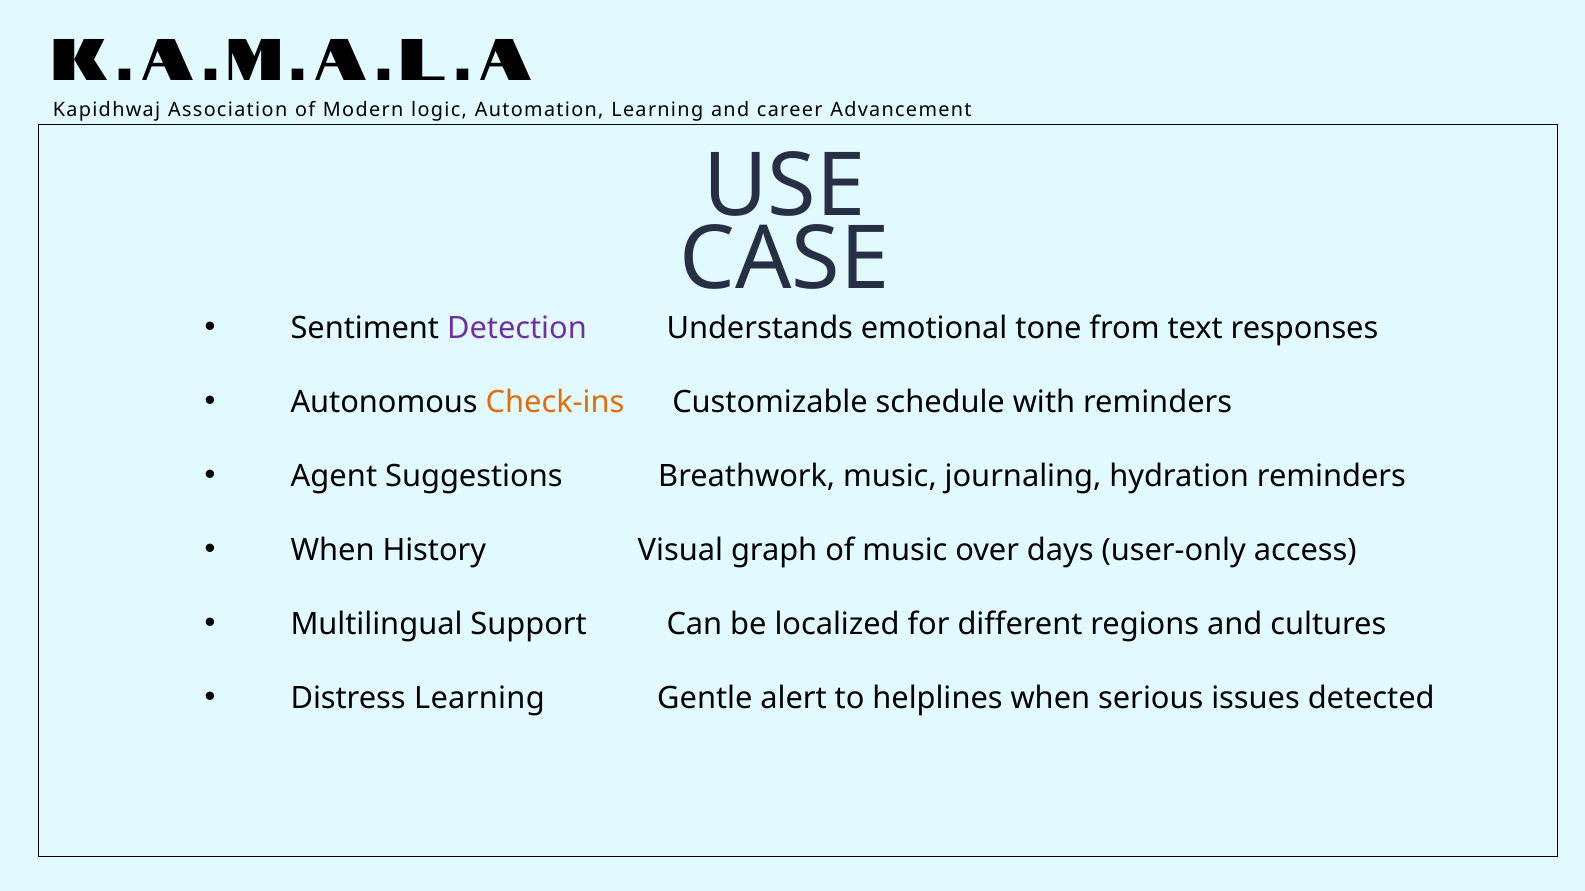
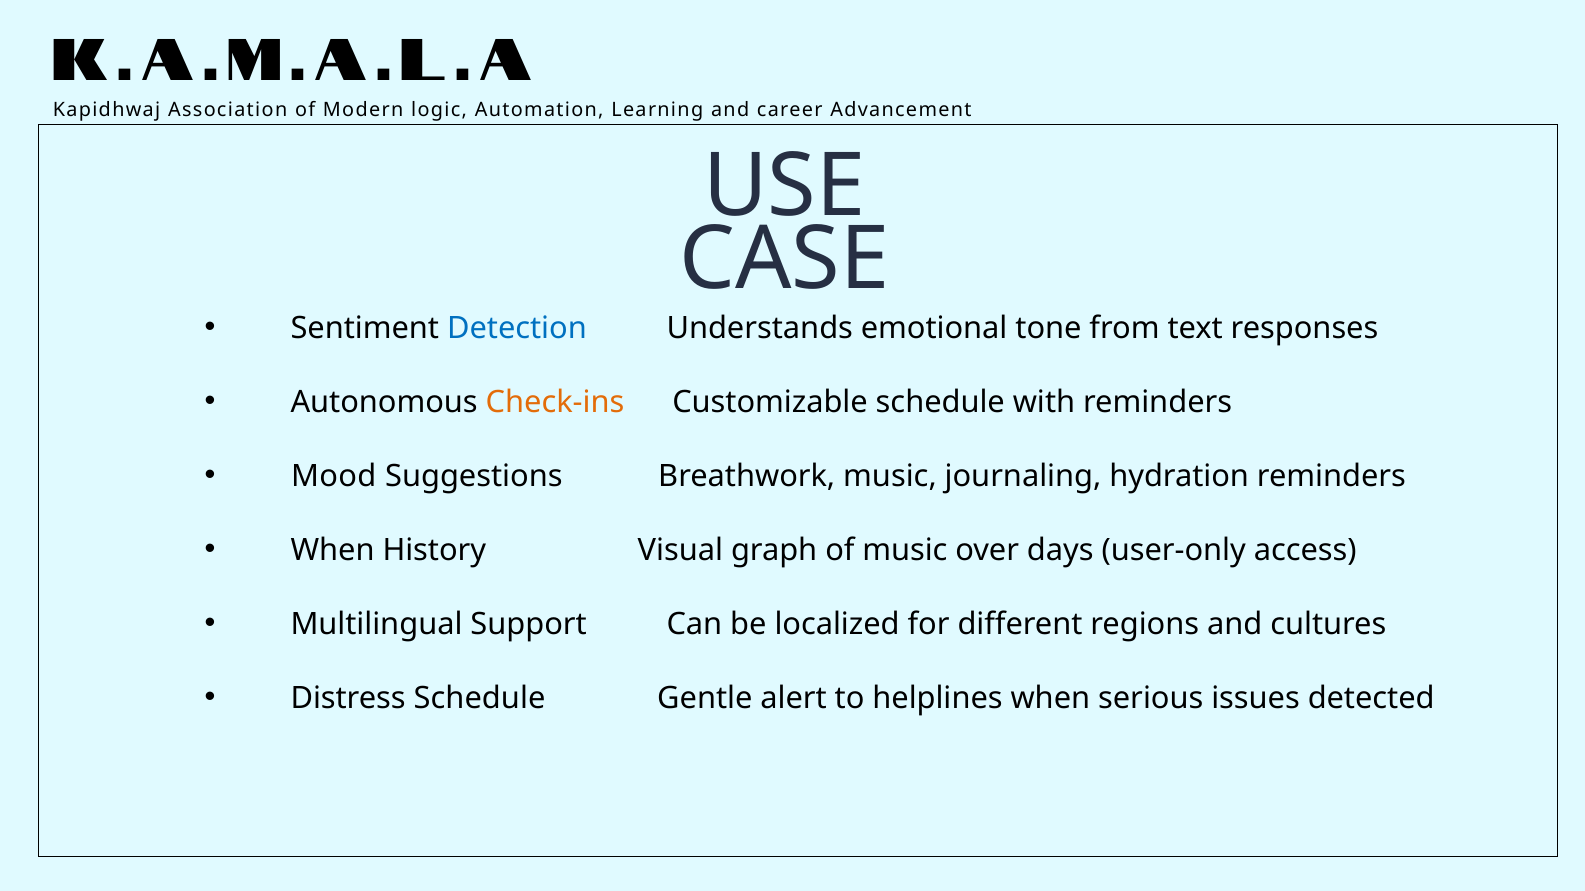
Detection colour: purple -> blue (517, 328)
Agent: Agent -> Mood (334, 476)
Distress Learning: Learning -> Schedule (480, 698)
